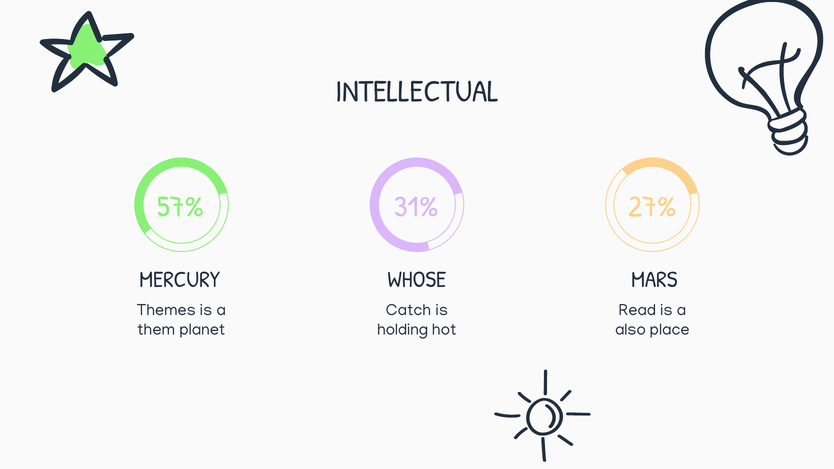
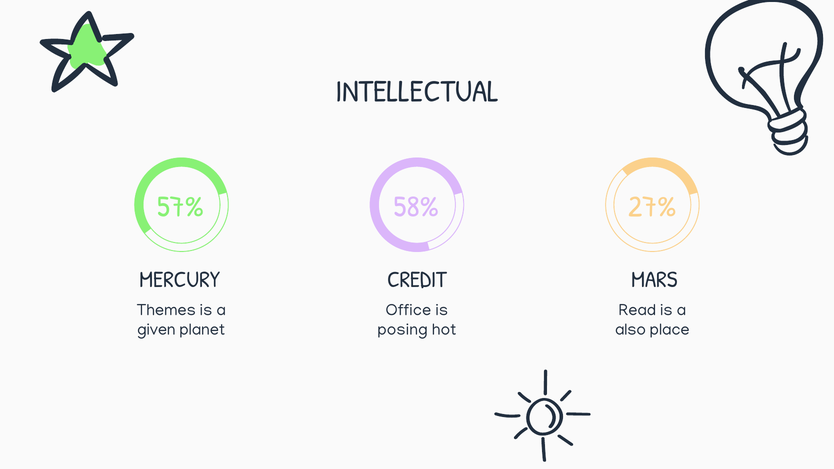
31%: 31% -> 58% (416, 207)
WHOSE: WHOSE -> CREDIT (417, 280)
Catch: Catch -> Office (408, 310)
them: them -> given (156, 329)
holding: holding -> posing (403, 329)
